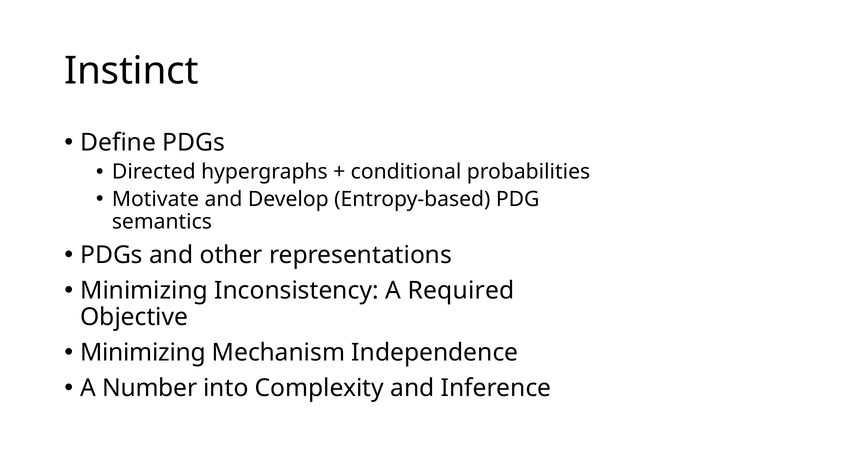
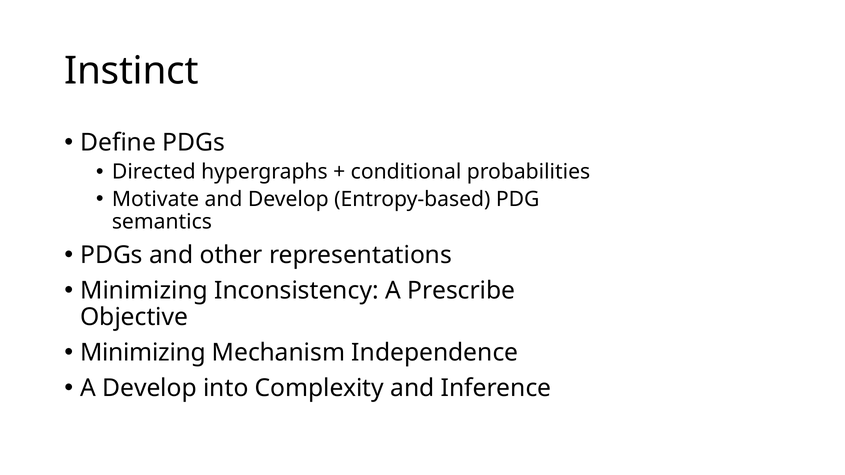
Required: Required -> Prescribe (461, 291)
A Number: Number -> Develop (150, 388)
